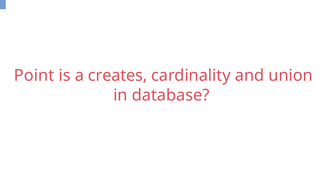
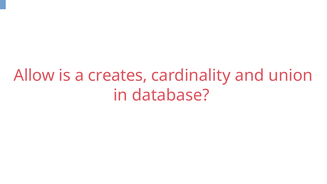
Point: Point -> Allow (34, 76)
